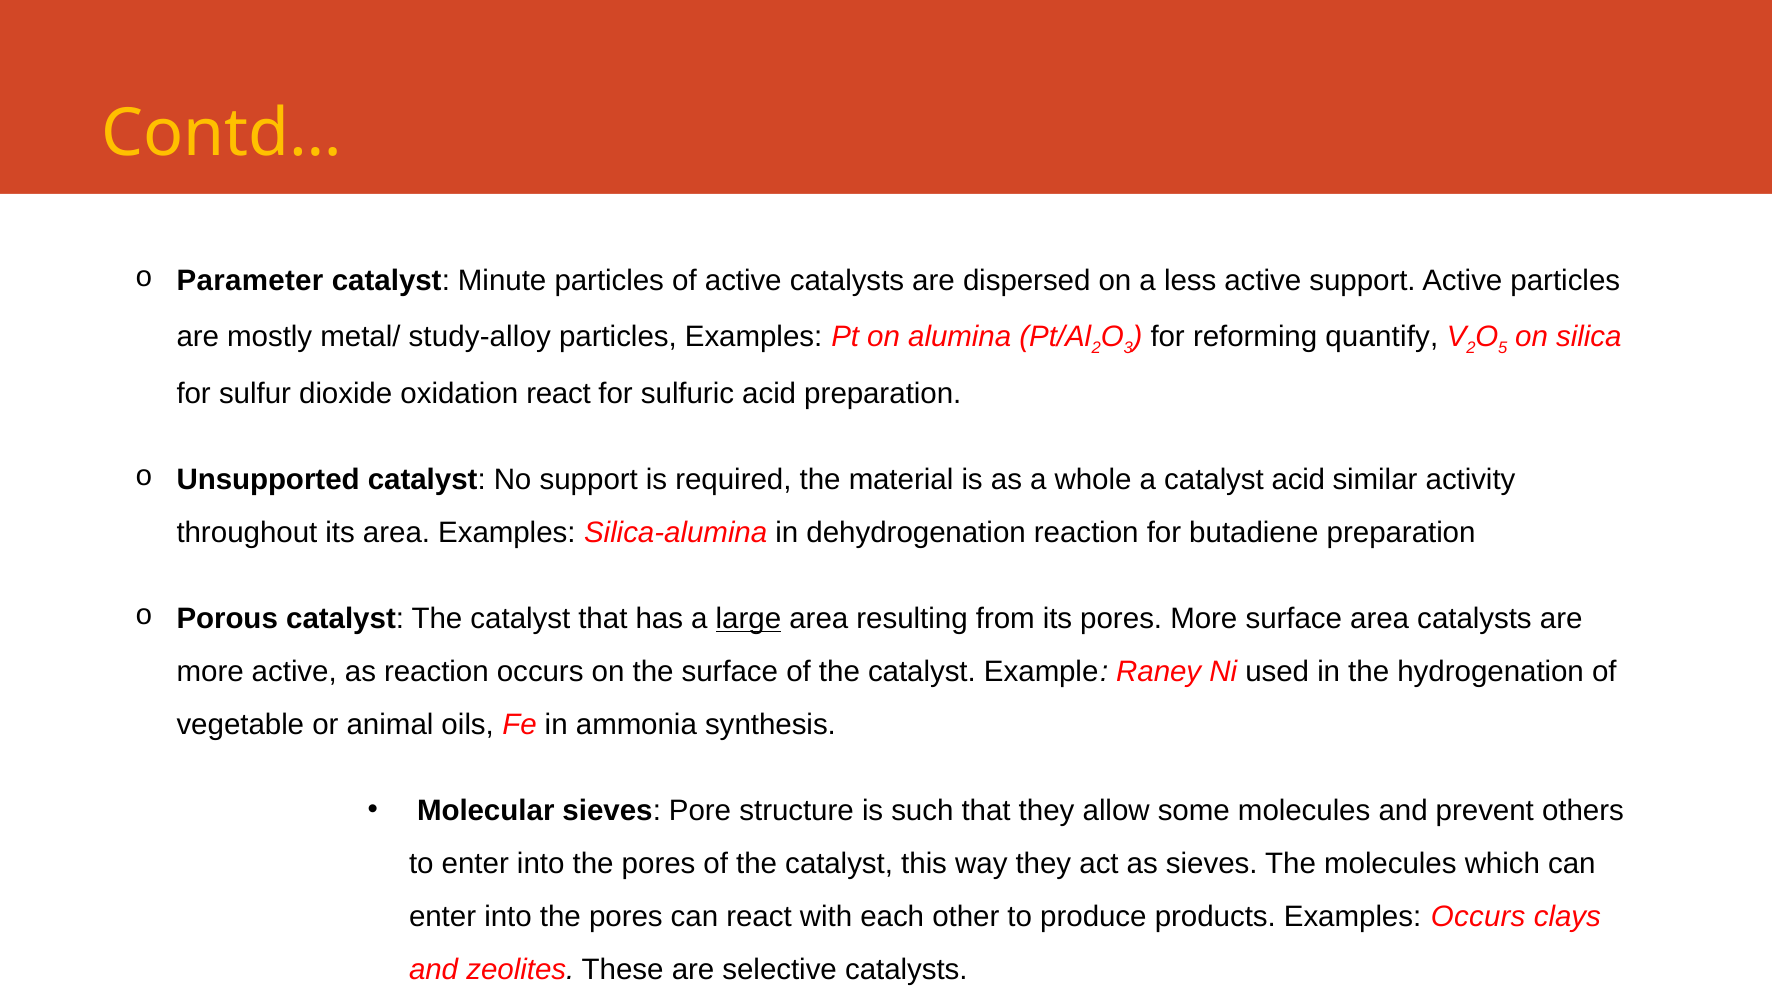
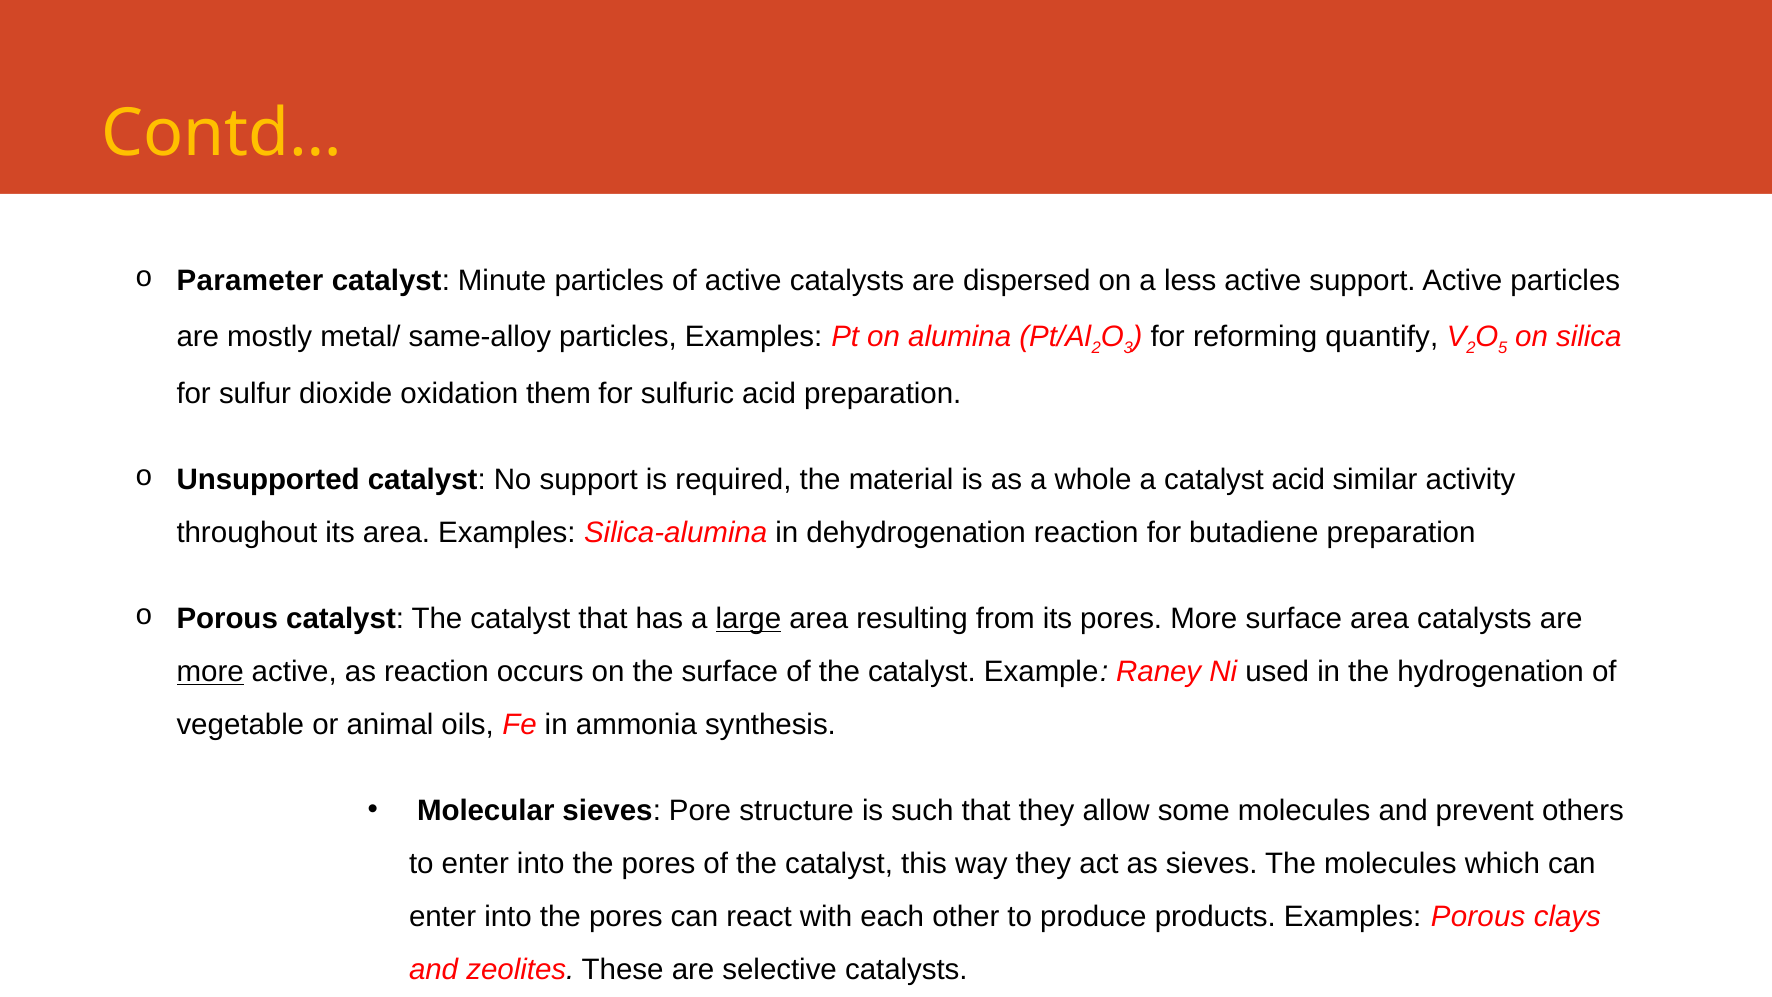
study-alloy: study-alloy -> same-alloy (480, 336)
oxidation react: react -> them (559, 394)
more underline: none -> present (210, 672)
Examples Occurs: Occurs -> Porous (1478, 917)
